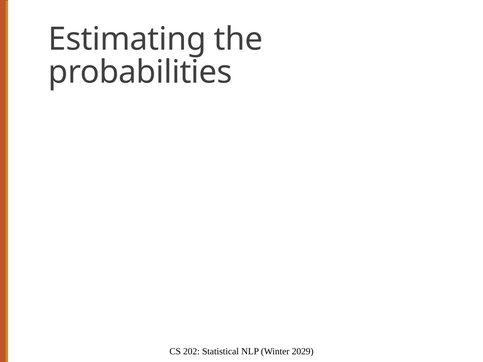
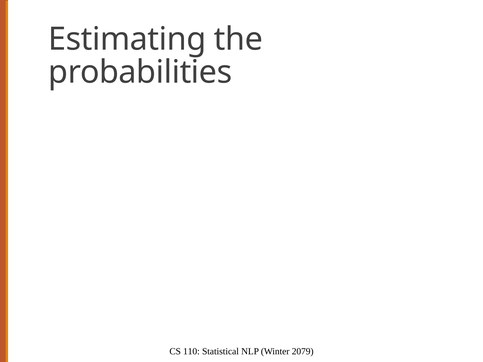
202: 202 -> 110 (191, 351)
2029: 2029 -> 2079 (303, 351)
